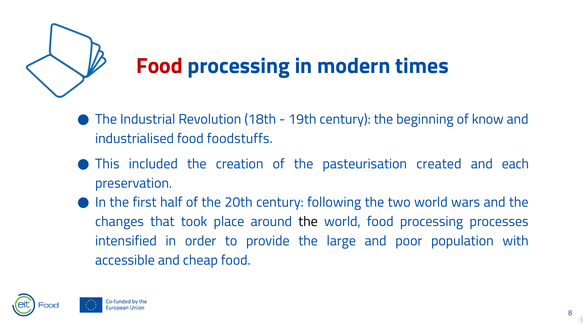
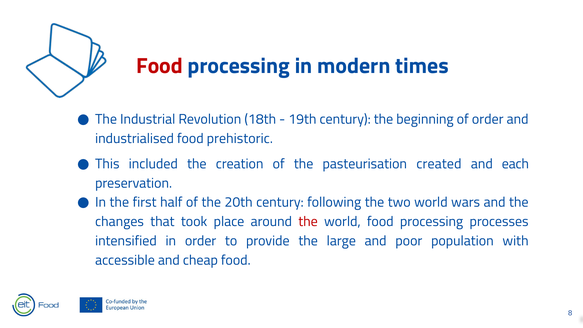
of know: know -> order (488, 119)
foodstuffs: foodstuffs -> prehistoric (240, 138)
the colour: black -> red (308, 222)
